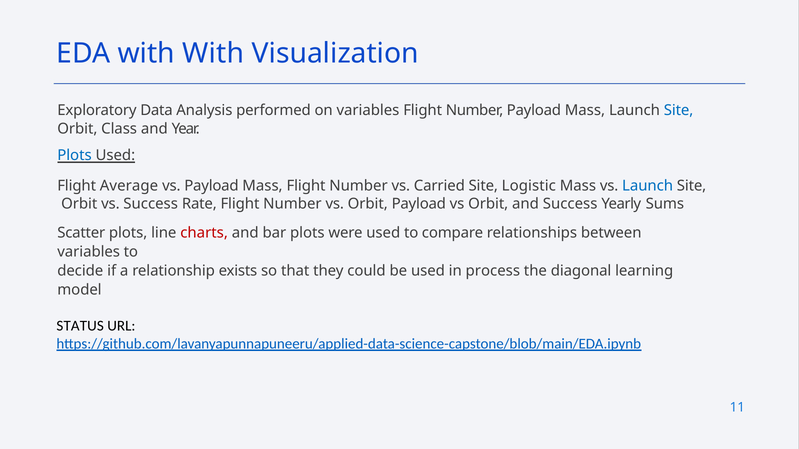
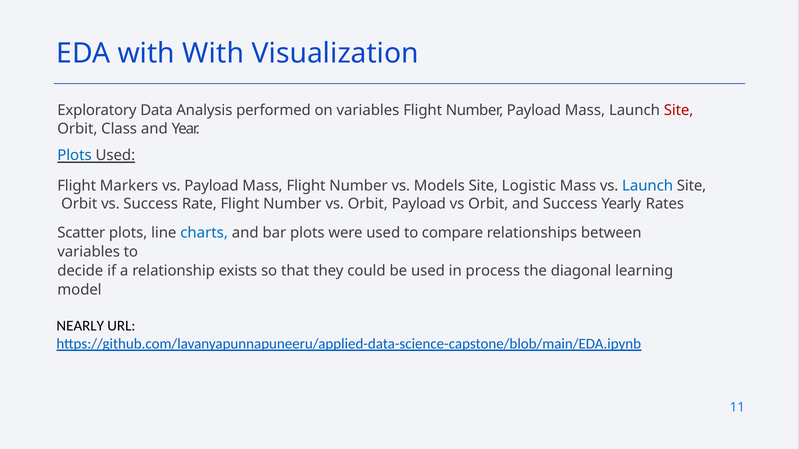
Site colour: blue -> red (679, 110)
Average: Average -> Markers (129, 186)
Carried: Carried -> Models (439, 186)
Sums: Sums -> Rates (665, 204)
charts colour: red -> blue (204, 233)
STATUS: STATUS -> NEARLY (80, 326)
